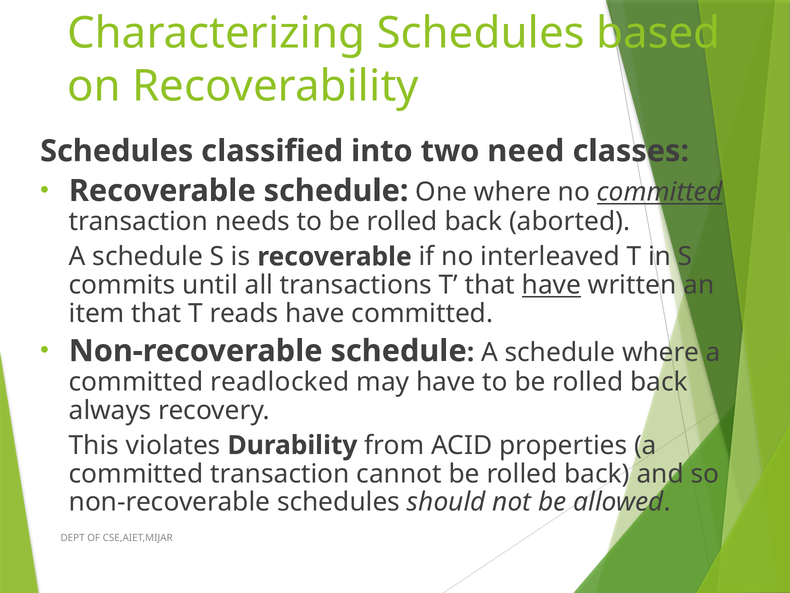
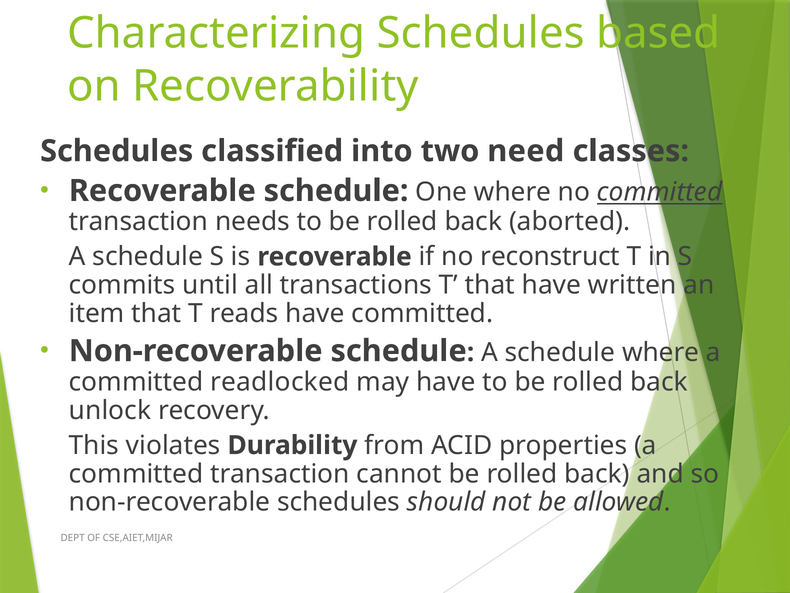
interleaved: interleaved -> reconstruct (550, 257)
have underline: present -> none (551, 285)
always: always -> unlock (110, 410)
